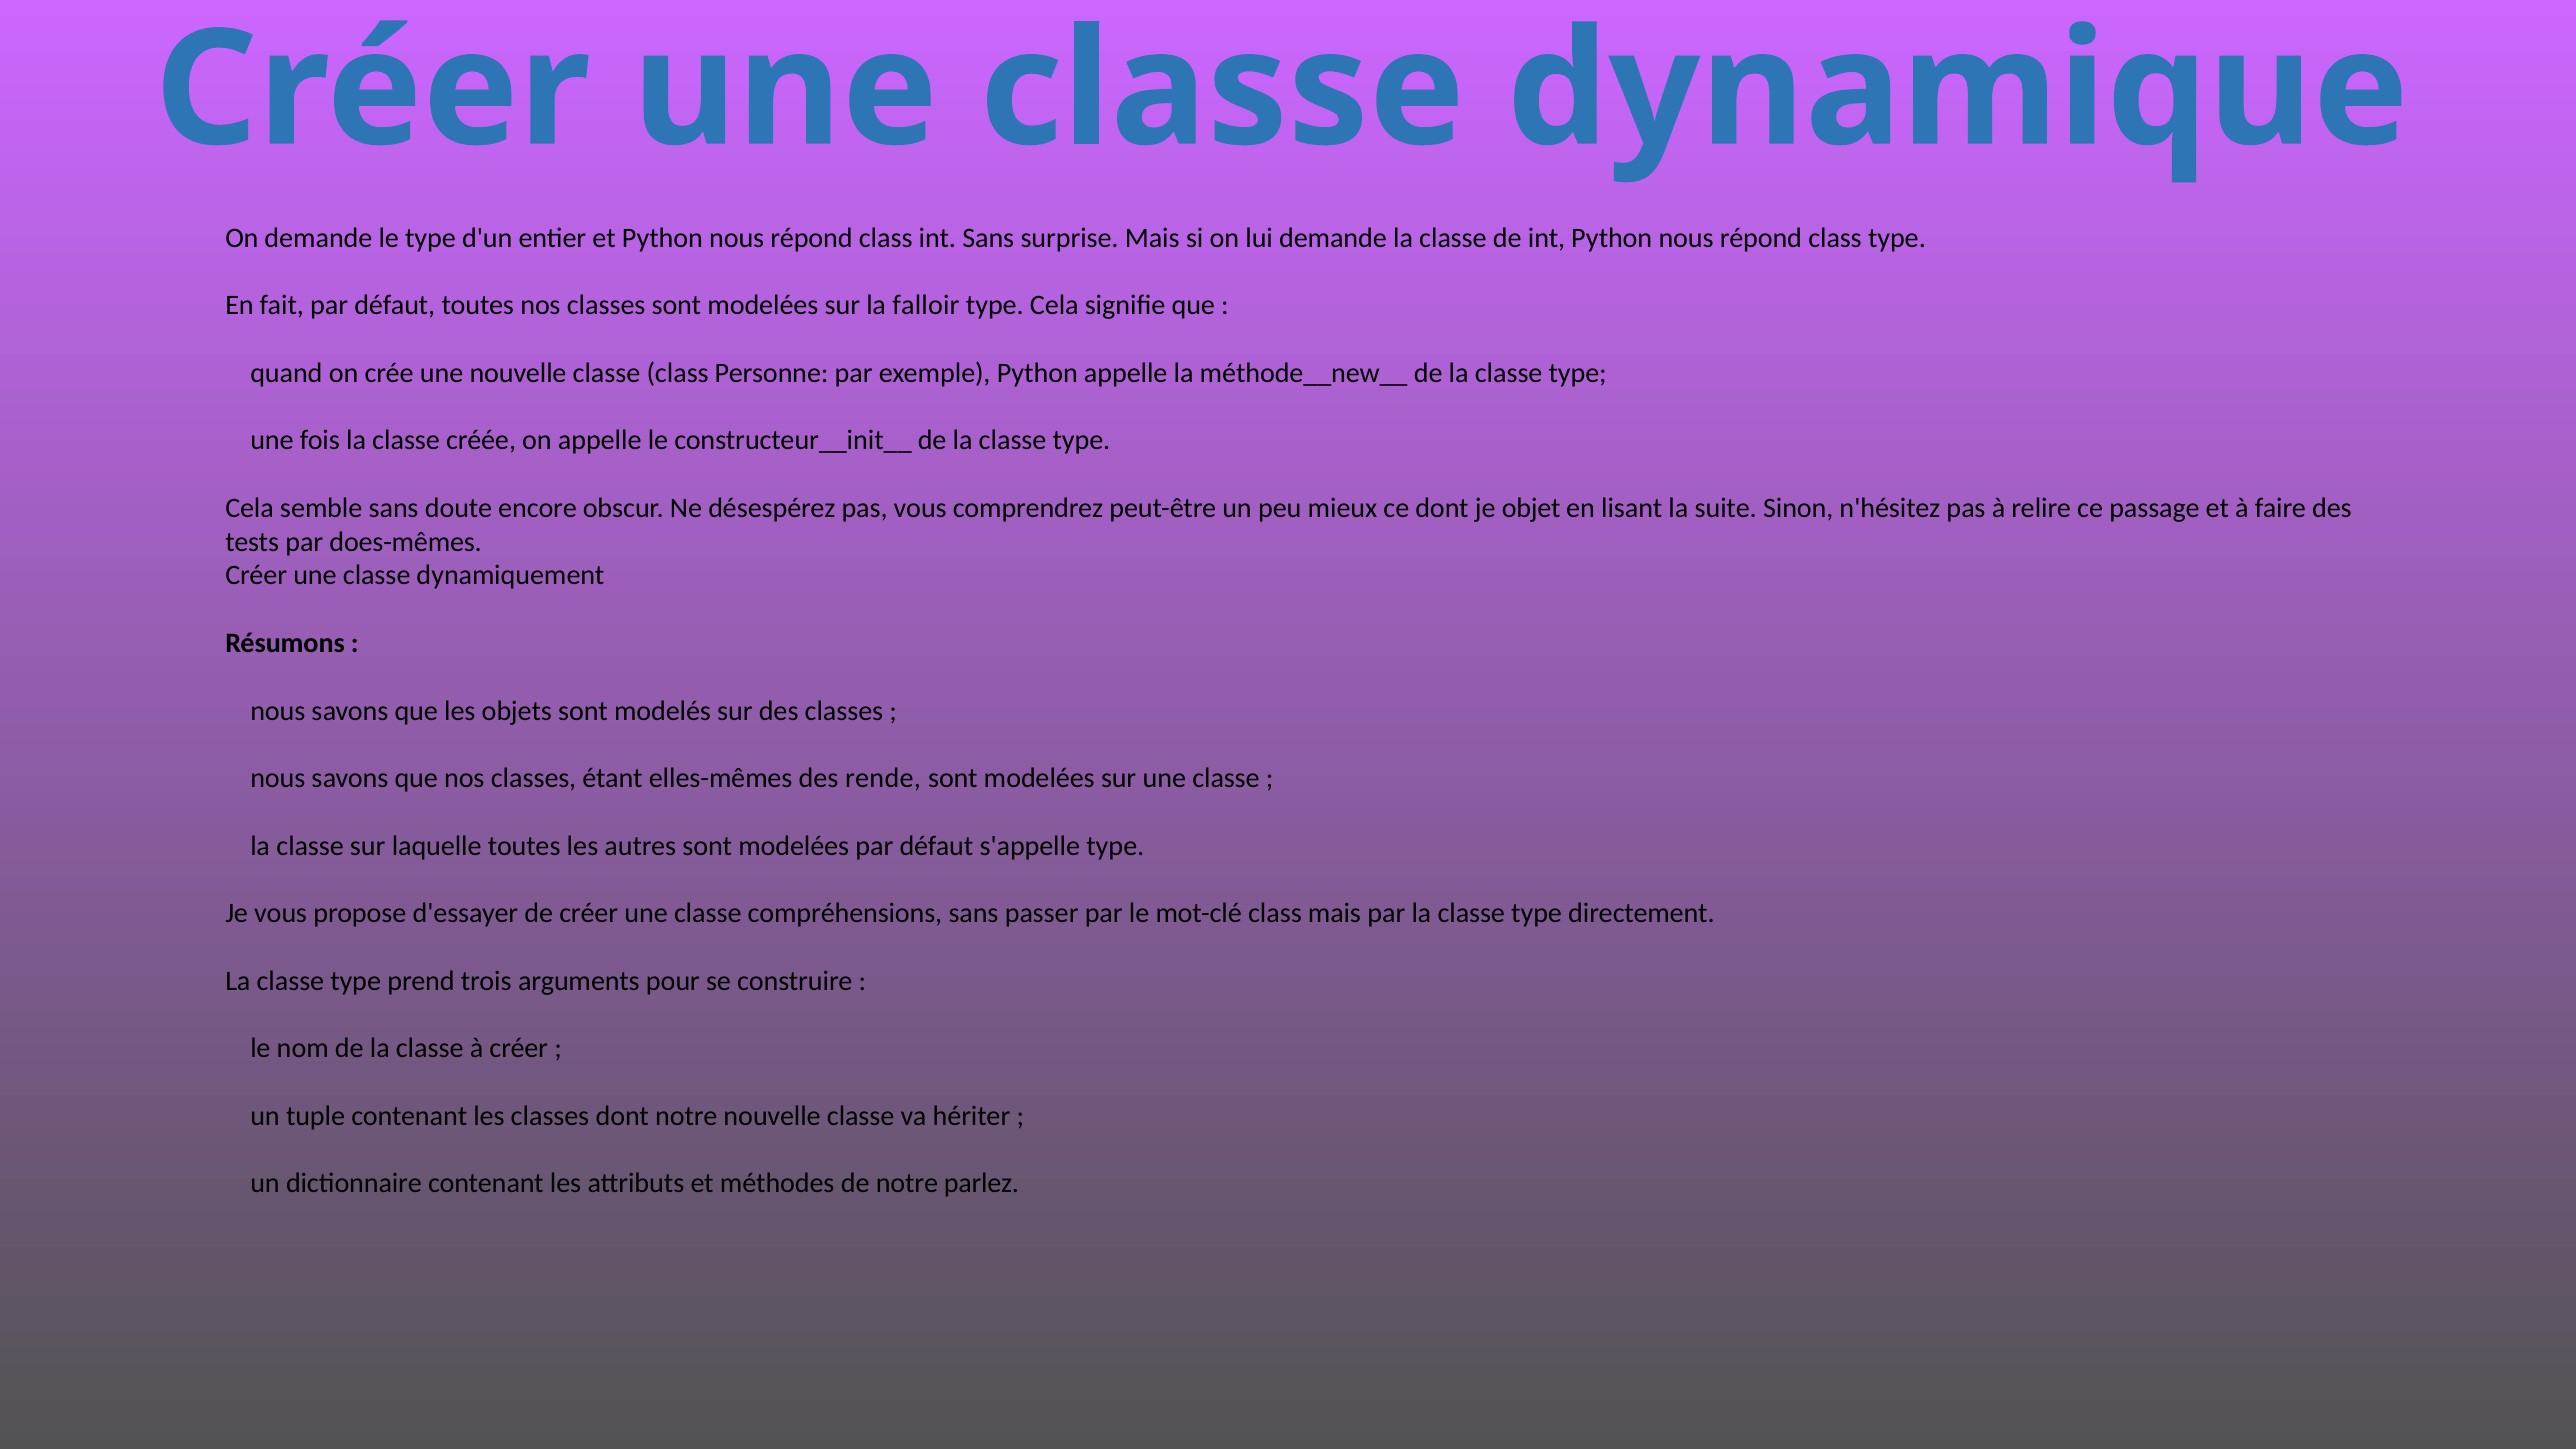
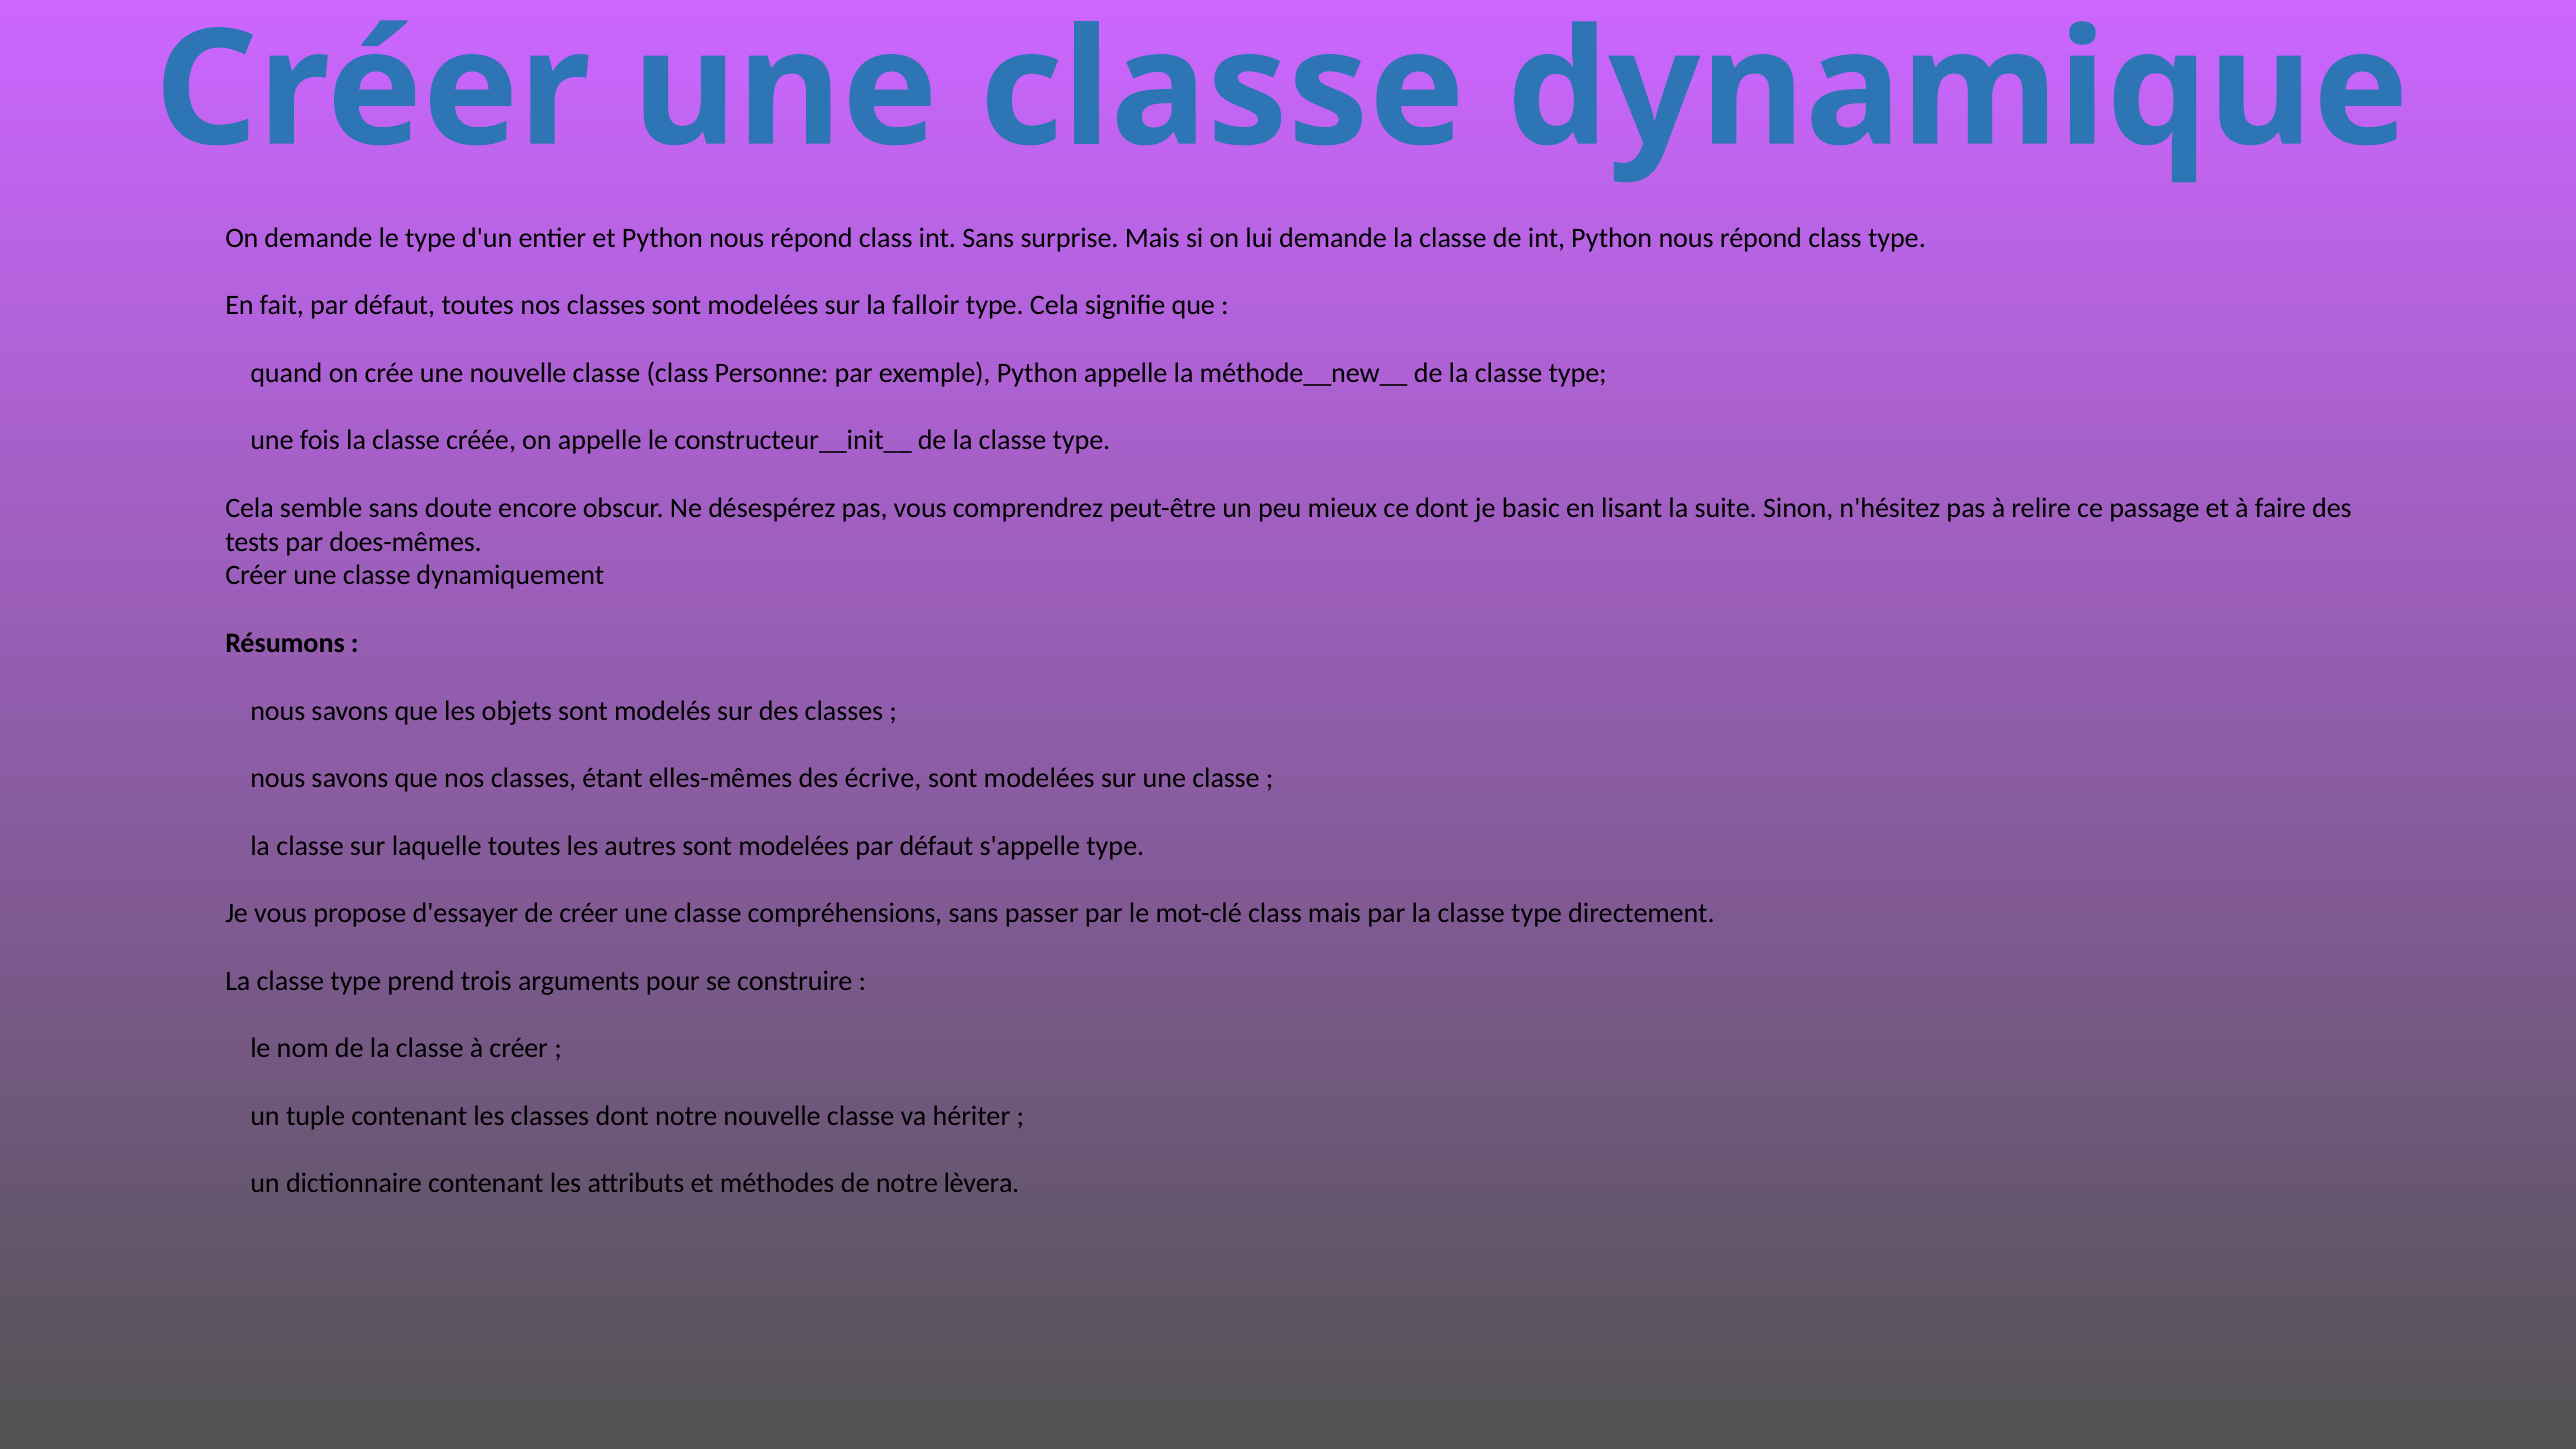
objet: objet -> basic (1531, 508)
rende: rende -> écrive (883, 778)
parlez: parlez -> lèvera (981, 1184)
